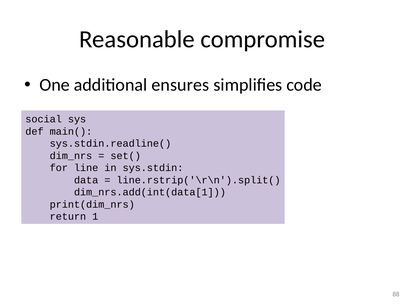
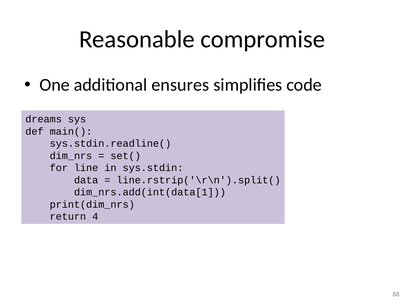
social: social -> dreams (44, 119)
1: 1 -> 4 (95, 216)
